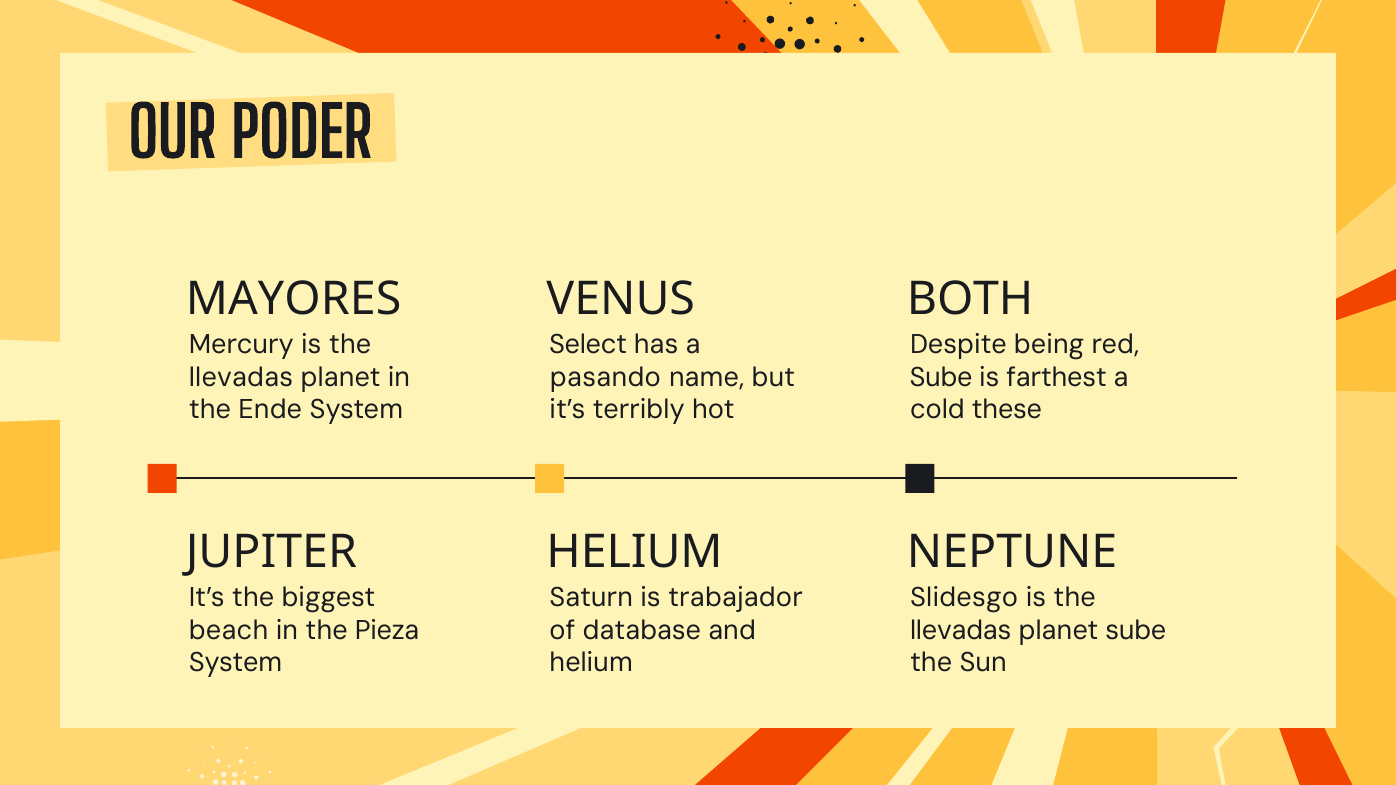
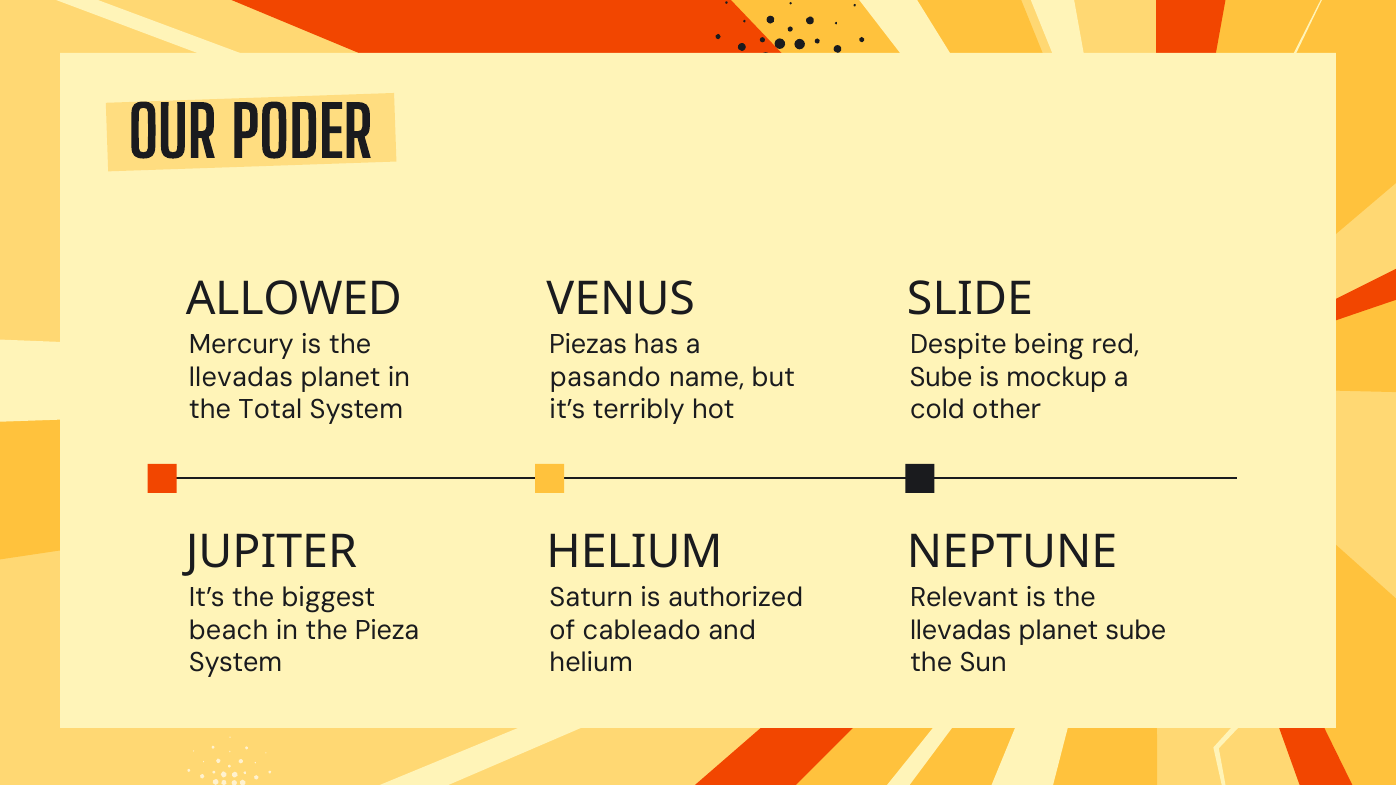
MAYORES: MAYORES -> ALLOWED (294, 299)
BOTH: BOTH -> SLIDE (970, 299)
Select: Select -> Piezas (588, 345)
farthest: farthest -> mockup (1057, 377)
Ende: Ende -> Total (270, 410)
these: these -> other (1007, 410)
trabajador: trabajador -> authorized (736, 598)
Slidesgo: Slidesgo -> Relevant (964, 598)
database: database -> cableado (642, 630)
